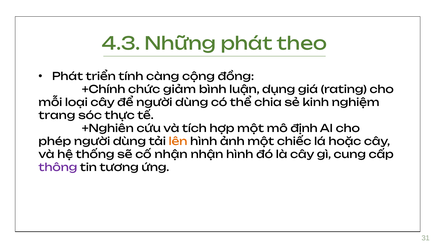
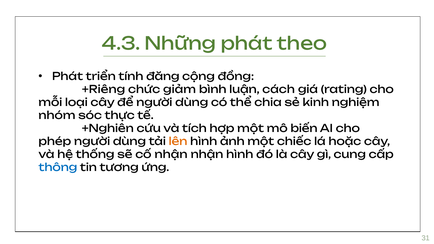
càng: càng -> đăng (163, 77)
+Chính: +Chính -> +Riêng (104, 90)
dụng: dụng -> cách (279, 90)
trang: trang -> nhóm (57, 116)
định: định -> biến (304, 129)
thông colour: purple -> blue (58, 168)
